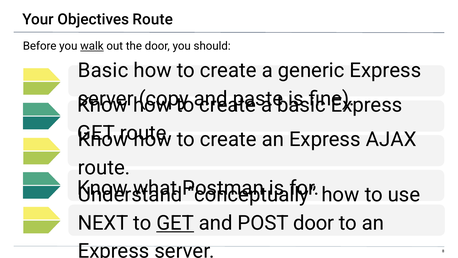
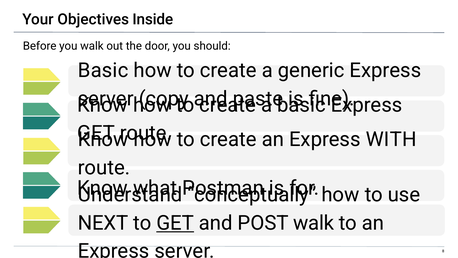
Objectives Route: Route -> Inside (153, 19)
walk underline: present -> none (92, 46)
AJAX: AJAX -> WITH (391, 139)
POST door: door -> walk (314, 223)
